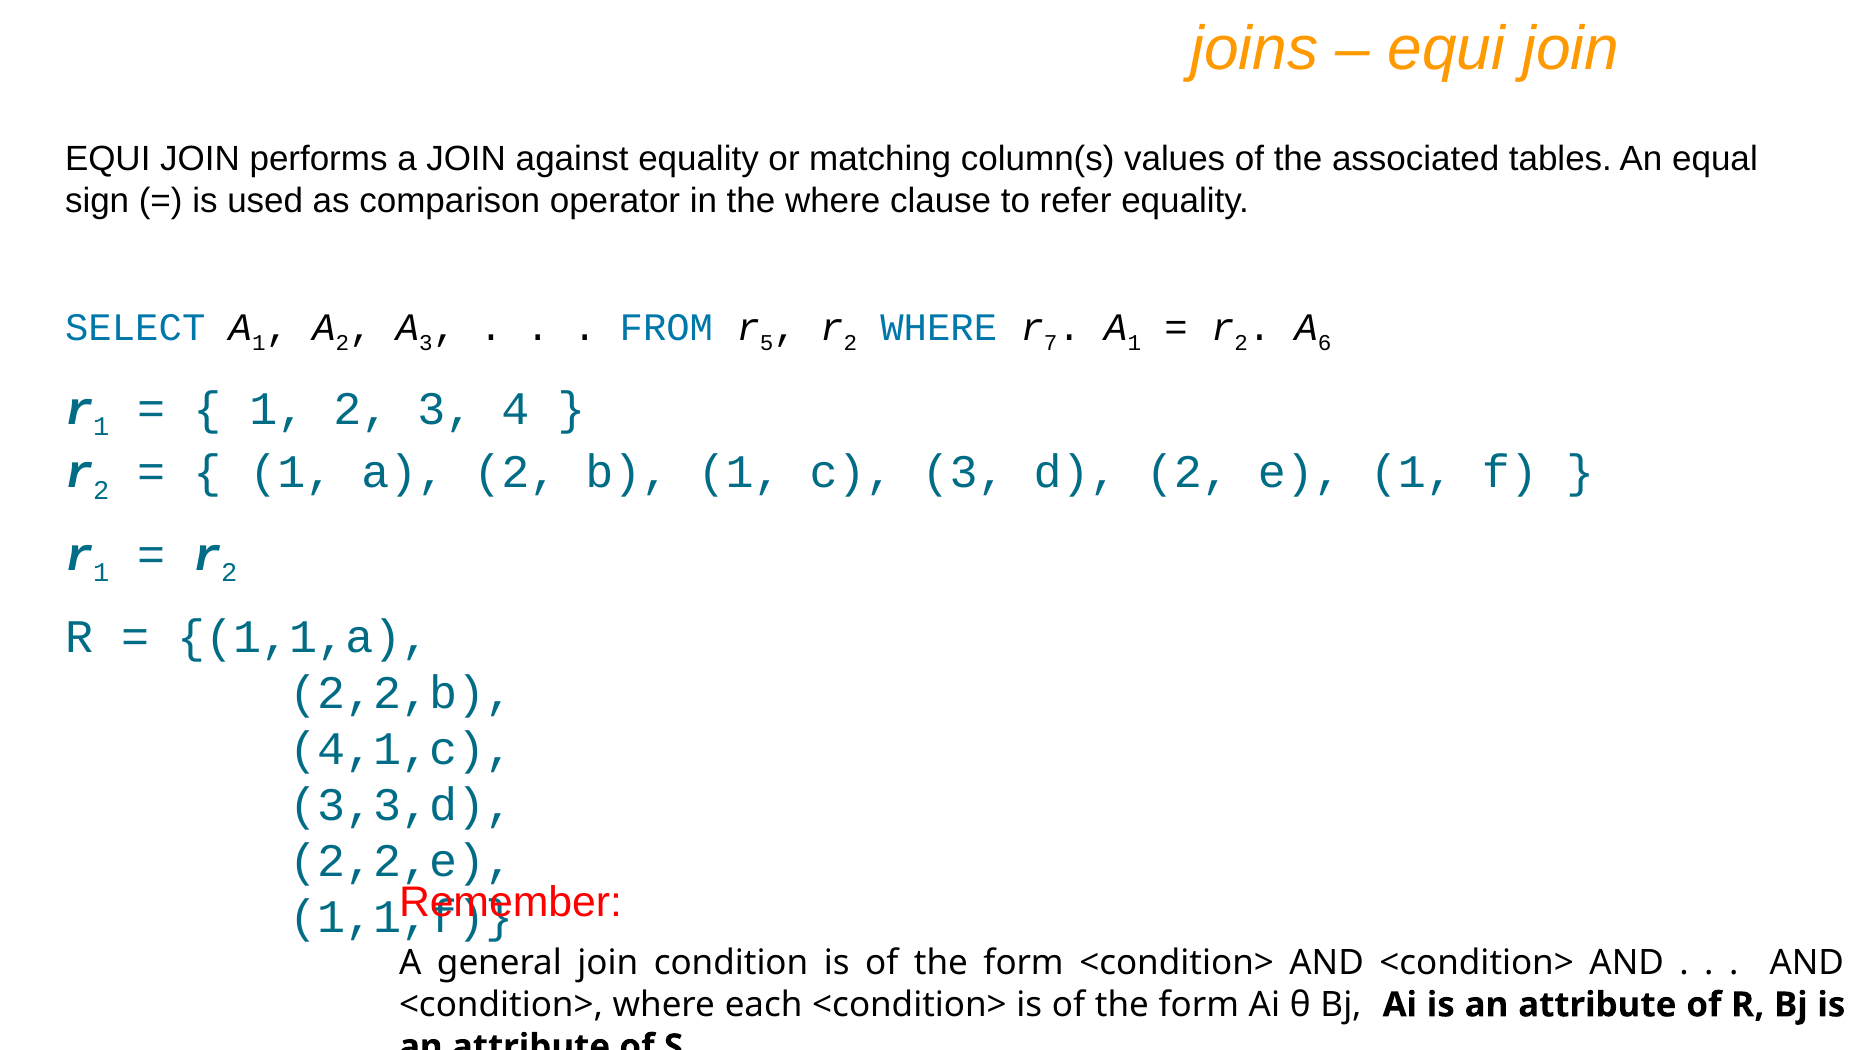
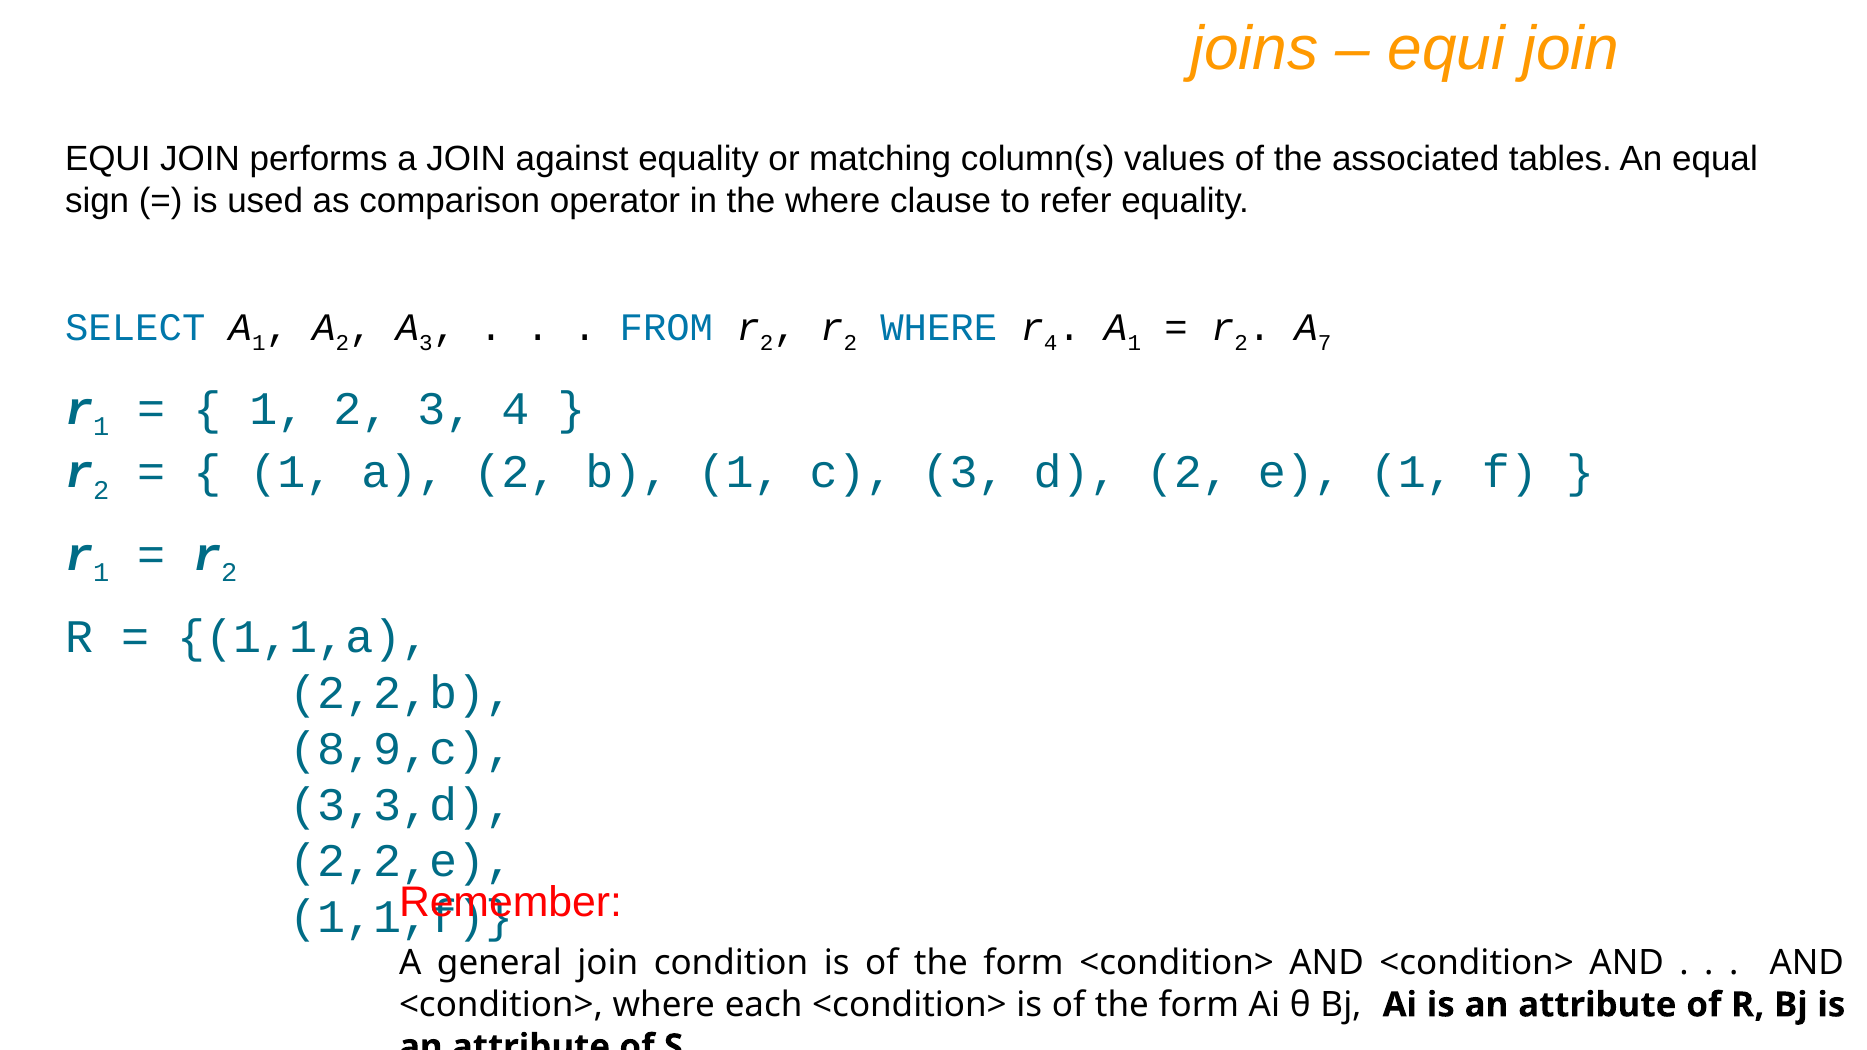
FROM r 5: 5 -> 2 (767, 343)
r 7: 7 -> 4 (1051, 343)
6: 6 -> 7 (1325, 343)
4,1,c: 4,1,c -> 8,9,c (401, 749)
